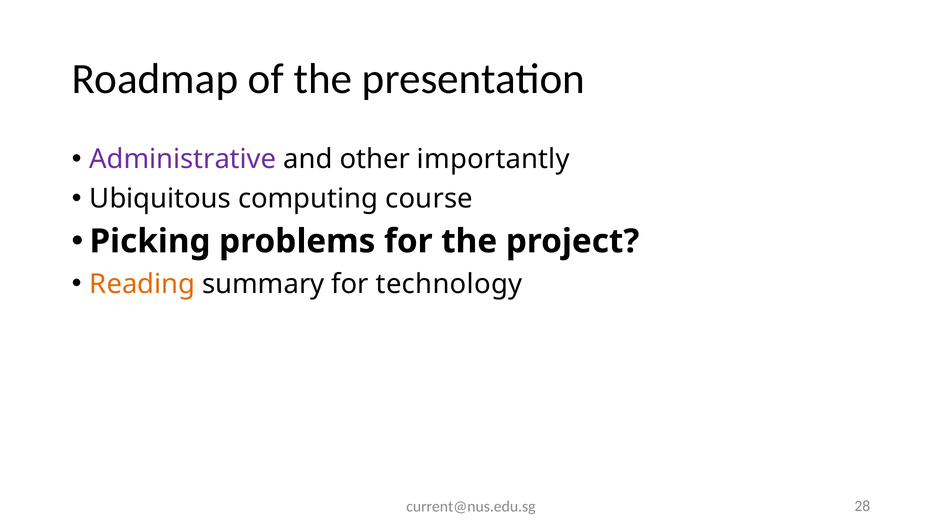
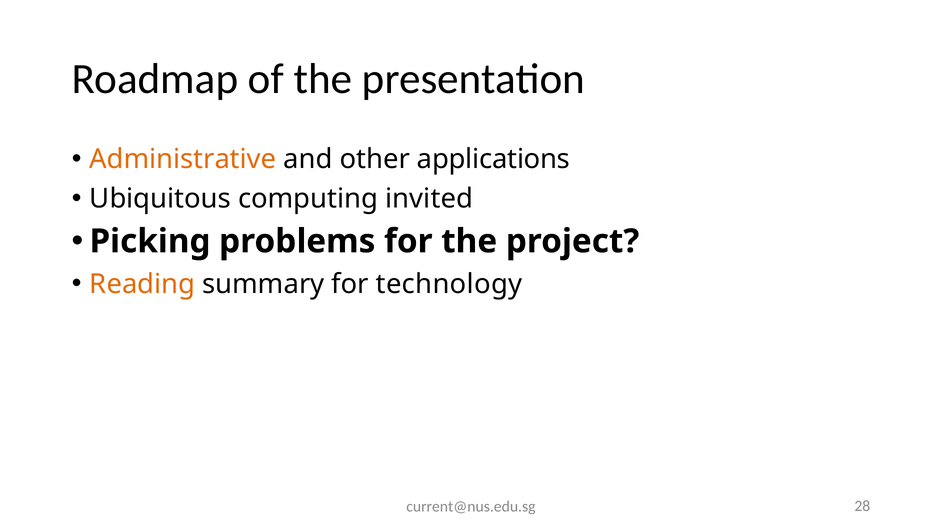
Administrative colour: purple -> orange (183, 159)
importantly: importantly -> applications (494, 159)
course: course -> invited (429, 199)
